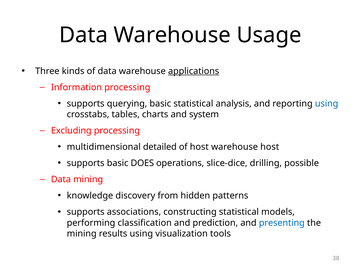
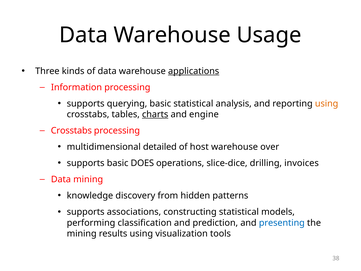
using colour: blue -> orange (327, 104)
charts underline: none -> present (155, 114)
system: system -> engine (204, 114)
Excluding: Excluding -> Crosstabs (71, 131)
warehouse host: host -> over (270, 147)
possible: possible -> invoices (302, 163)
